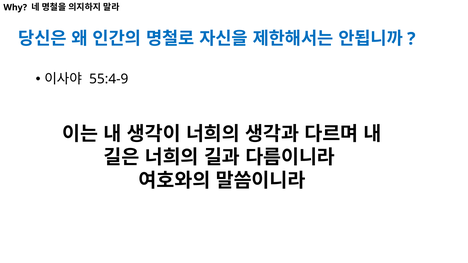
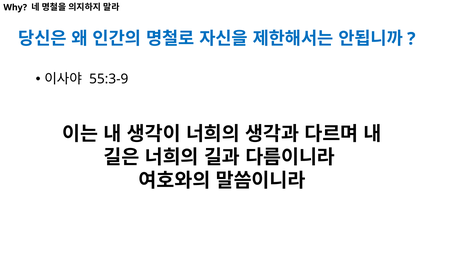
55:4-9: 55:4-9 -> 55:3-9 (109, 79)
